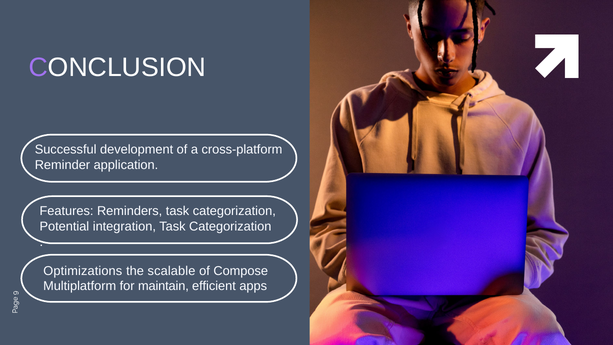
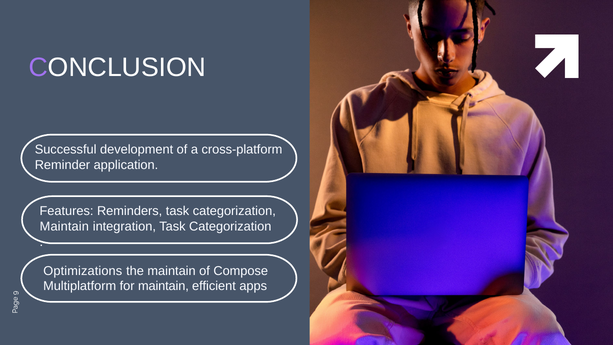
Potential: Potential -> Maintain (64, 226)
the scalable: scalable -> maintain (172, 271)
